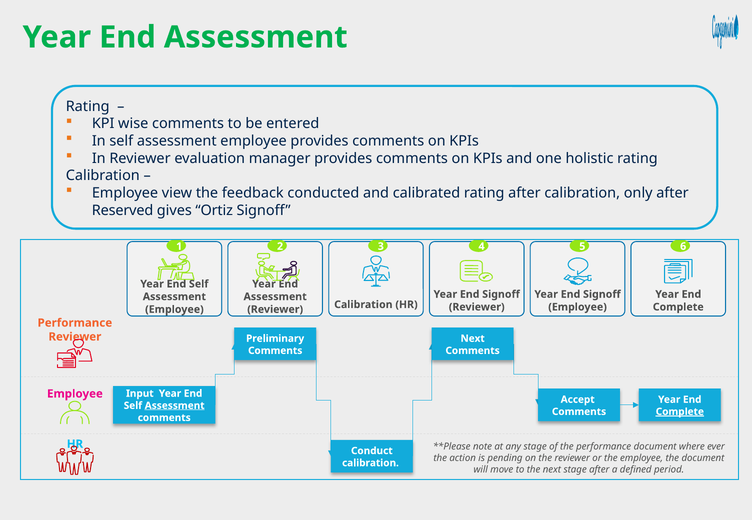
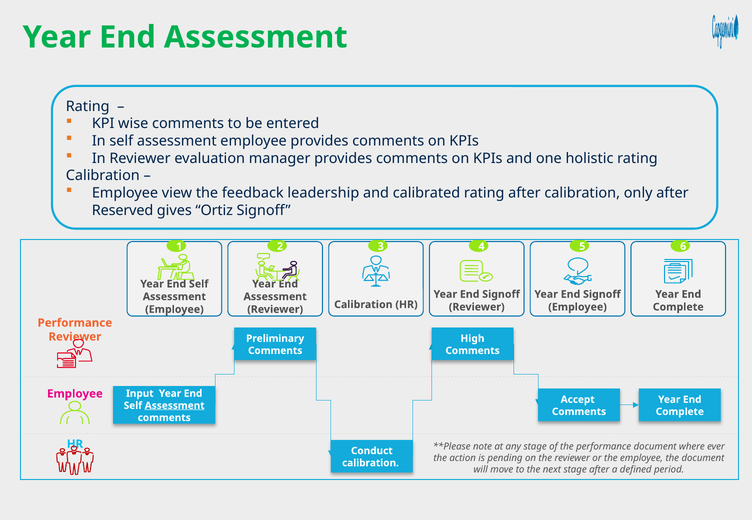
conducted: conducted -> leadership (323, 193)
Next: Next -> High (473, 339)
Complete underline: present -> none (680, 412)
